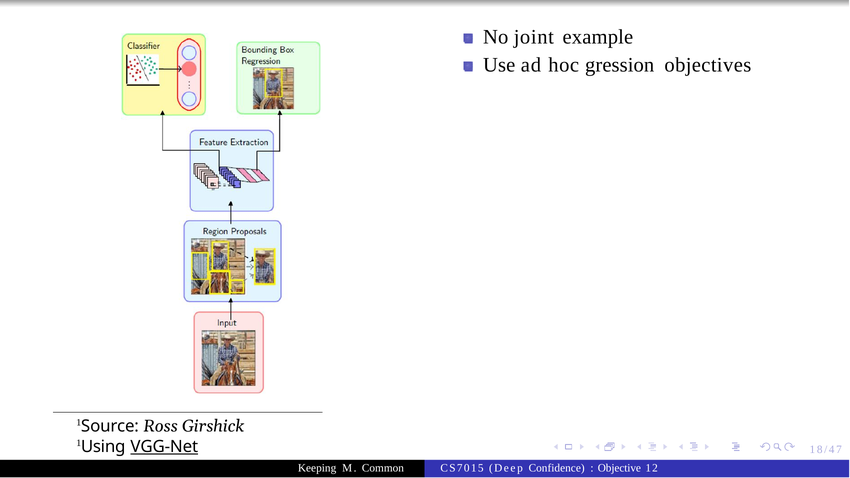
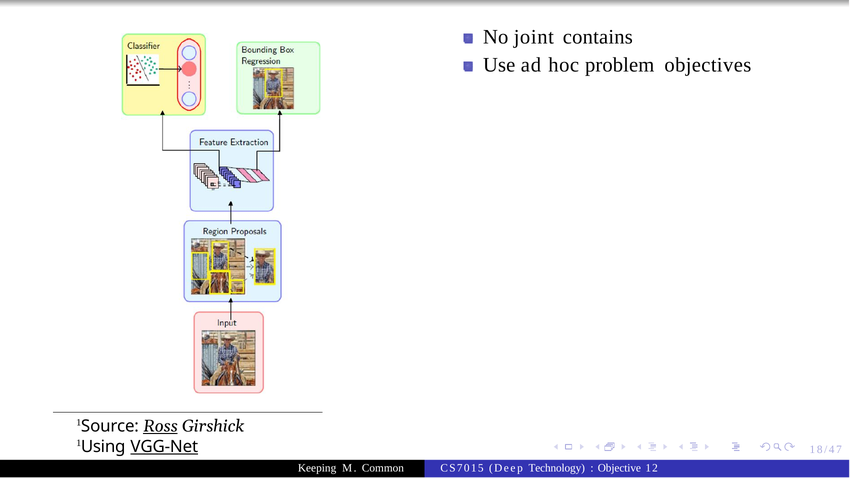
example: example -> contains (598, 37)
gression: gression -> problem (620, 65)
Ross underline: none -> present (161, 427)
Confidence: Confidence -> Technology (557, 469)
